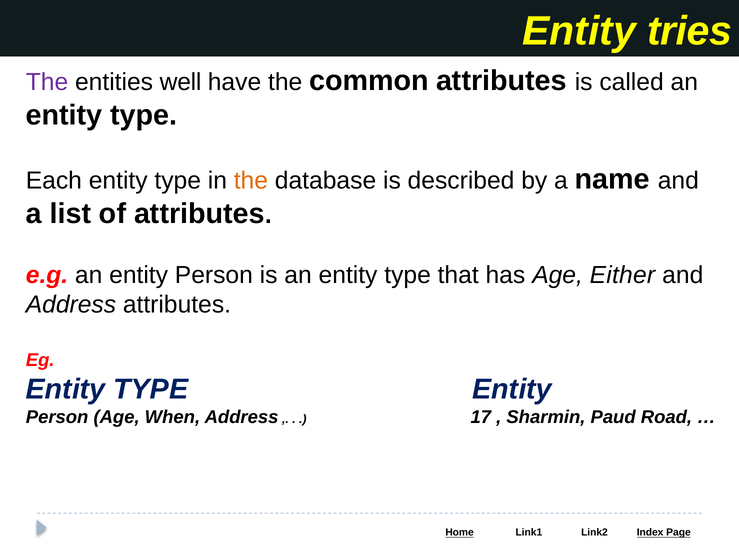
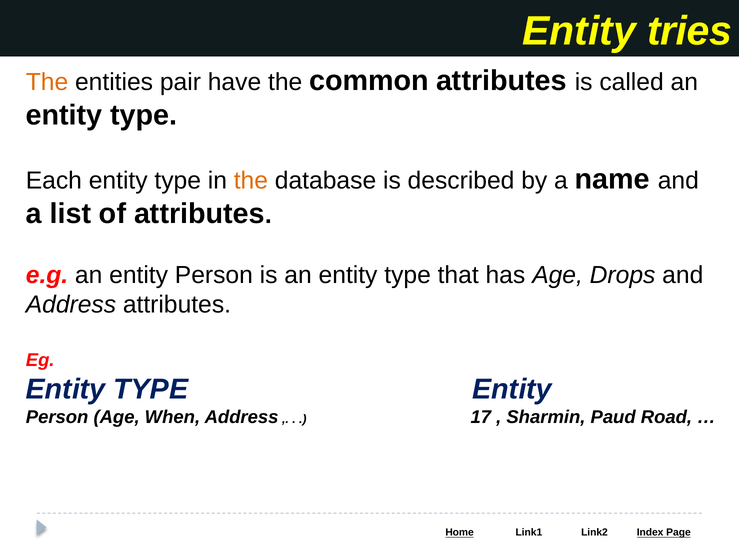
The colour: purple -> orange (47, 82)
well: well -> pair (180, 82)
Either: Either -> Drops (623, 275)
